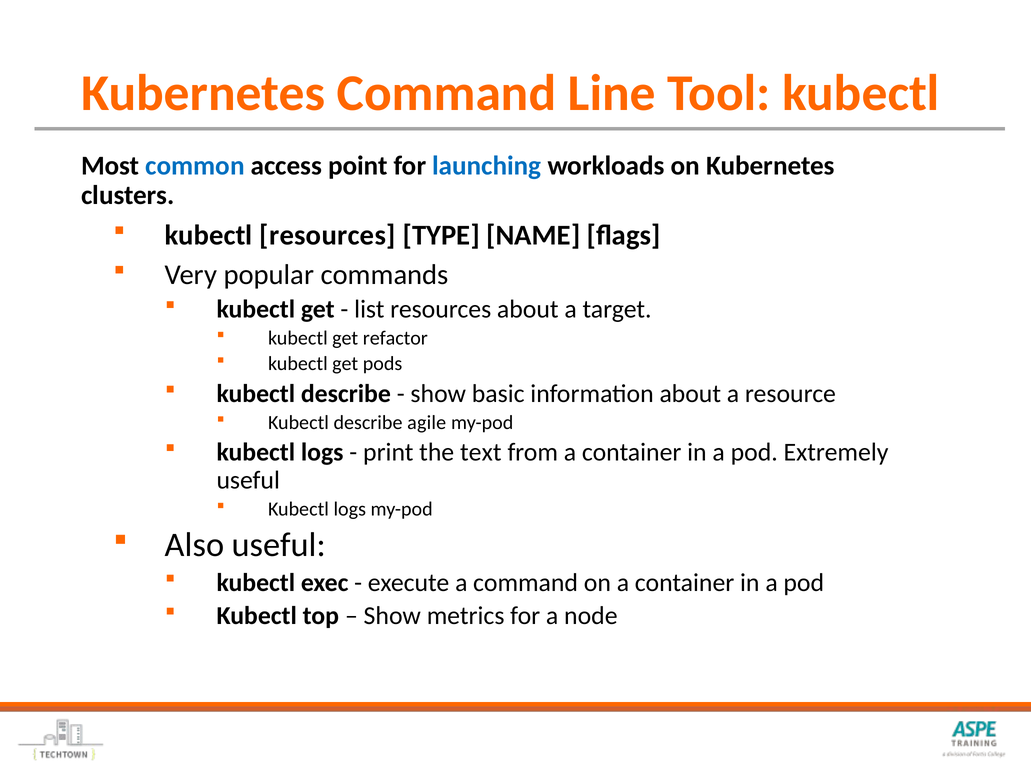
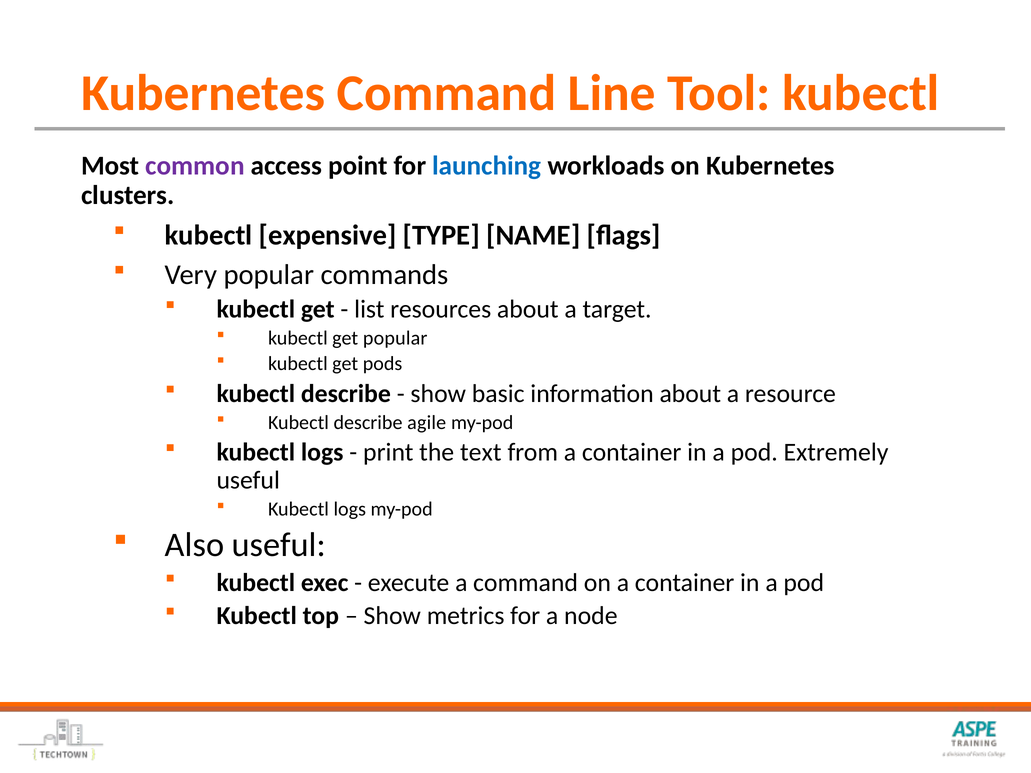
common colour: blue -> purple (195, 166)
kubectl resources: resources -> expensive (328, 235)
get refactor: refactor -> popular (395, 338)
